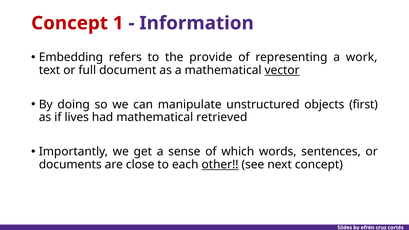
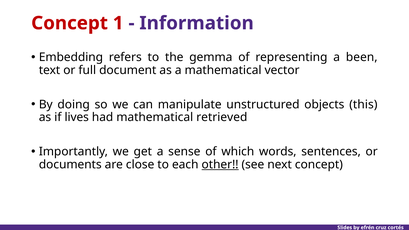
provide: provide -> gemma (211, 57)
work: work -> been (362, 57)
vector underline: present -> none (282, 70)
first: first -> this (363, 105)
